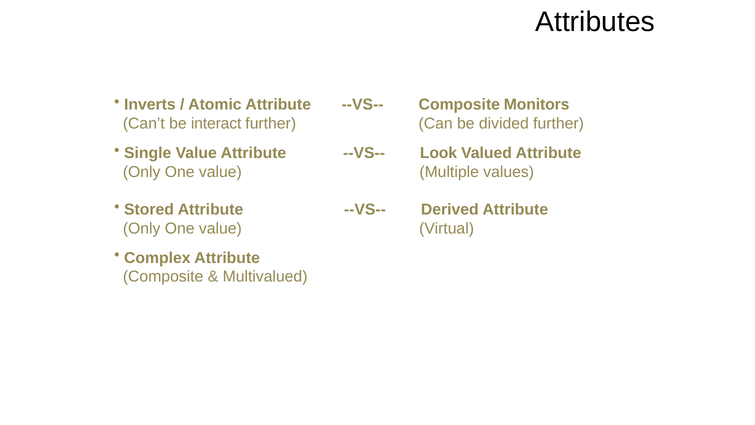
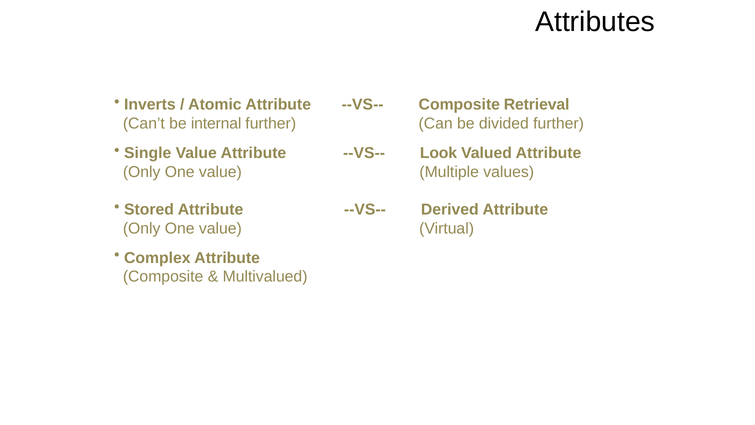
Monitors: Monitors -> Retrieval (537, 105)
interact: interact -> internal (216, 124)
